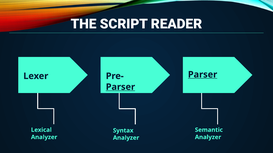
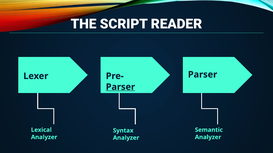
Parser underline: present -> none (203, 75)
